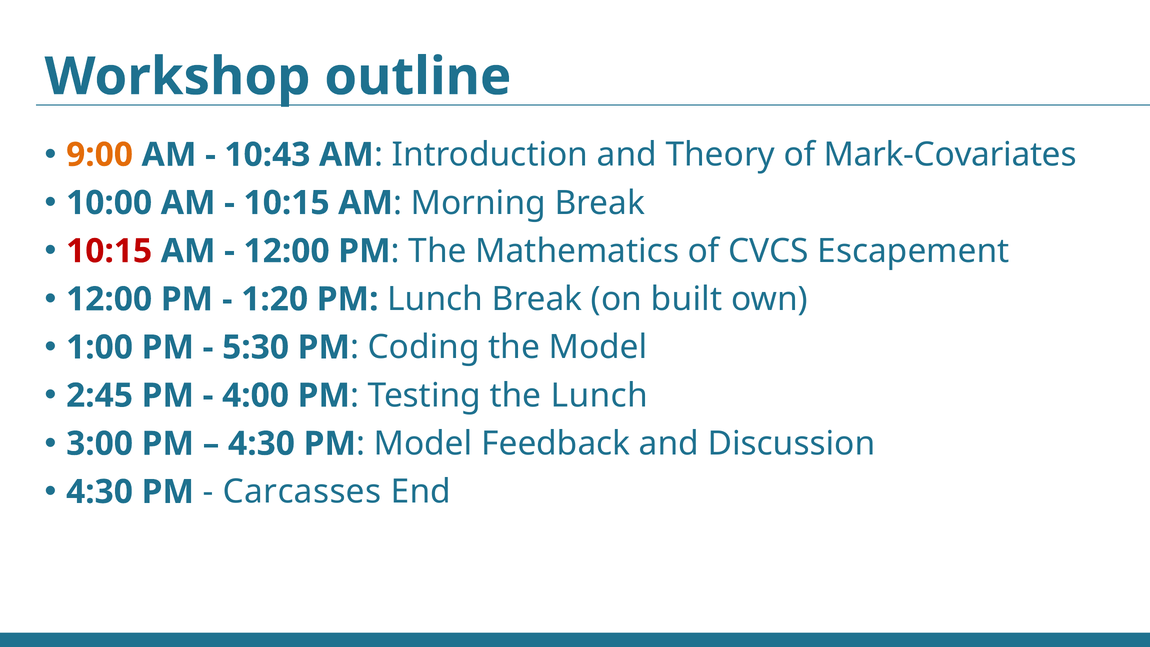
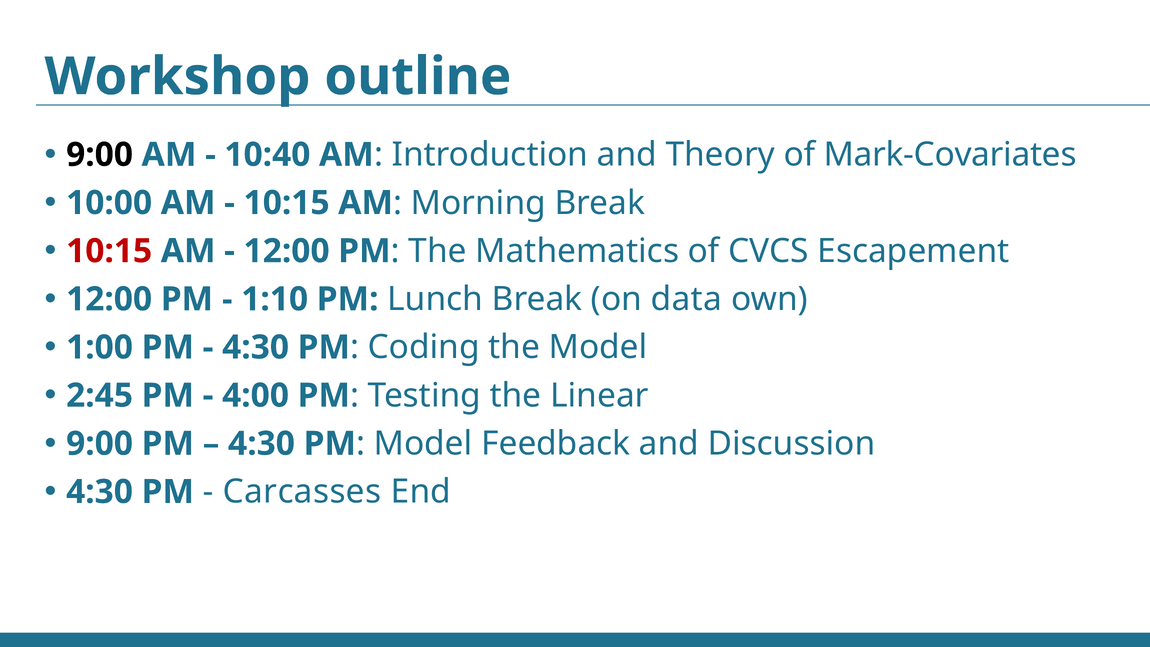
9:00 colour: orange -> black (100, 155)
10:43: 10:43 -> 10:40 (267, 155)
1:20: 1:20 -> 1:10 (275, 299)
built: built -> data (686, 299)
5:30: 5:30 -> 4:30 (256, 347)
the Lunch: Lunch -> Linear (599, 395)
3:00: 3:00 -> 9:00 (100, 444)
